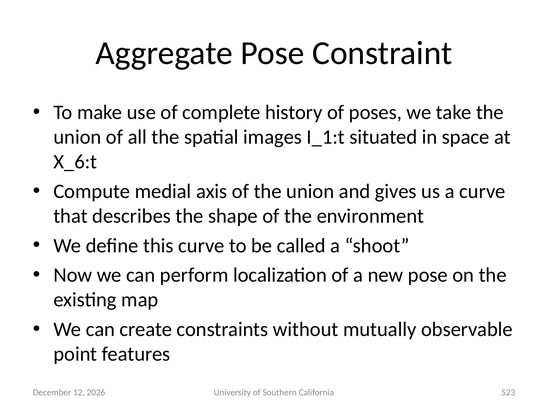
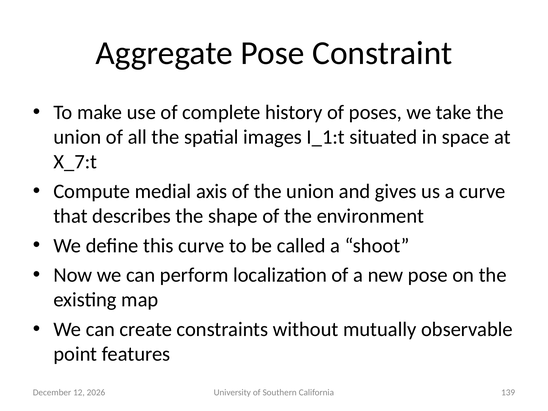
X_6:t: X_6:t -> X_7:t (75, 162)
523: 523 -> 139 (508, 392)
